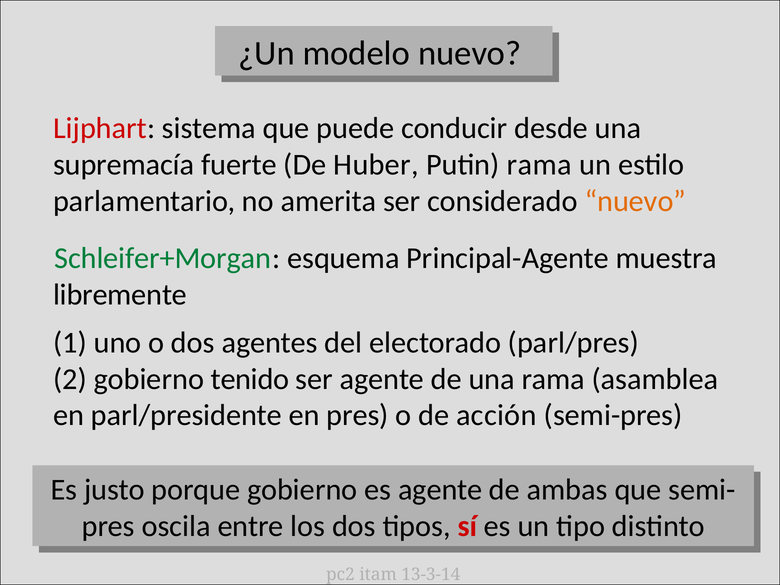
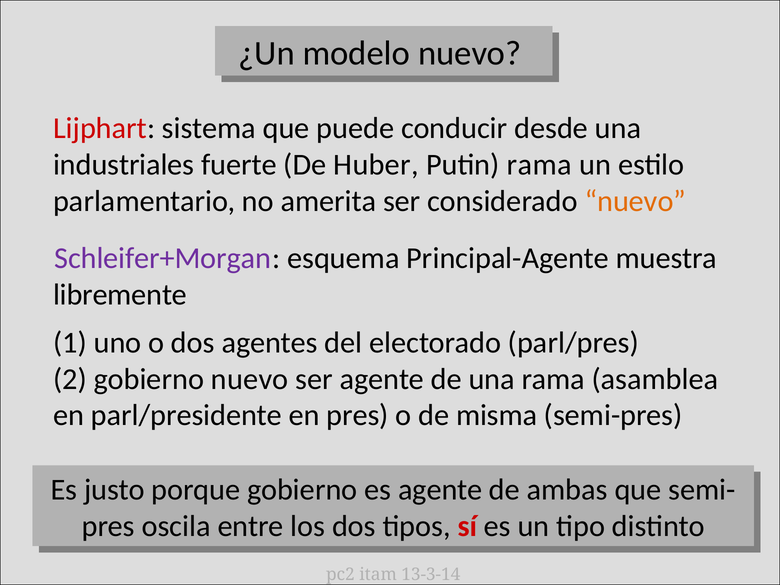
supremacía: supremacía -> industriales (124, 165)
Schleifer+Morgan colour: green -> purple (163, 258)
gobierno tenido: tenido -> nuevo (250, 379)
acción: acción -> misma (497, 415)
